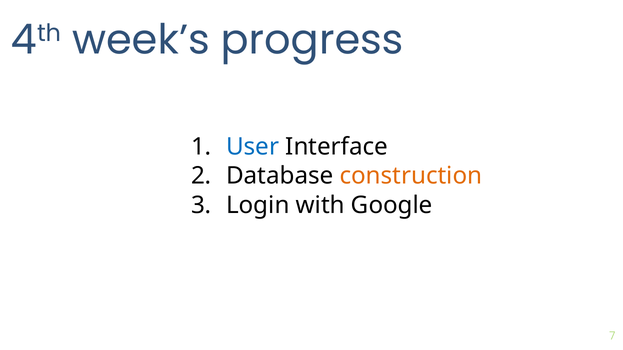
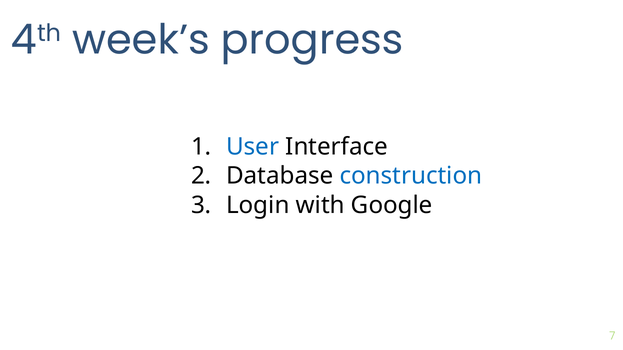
construction colour: orange -> blue (411, 176)
